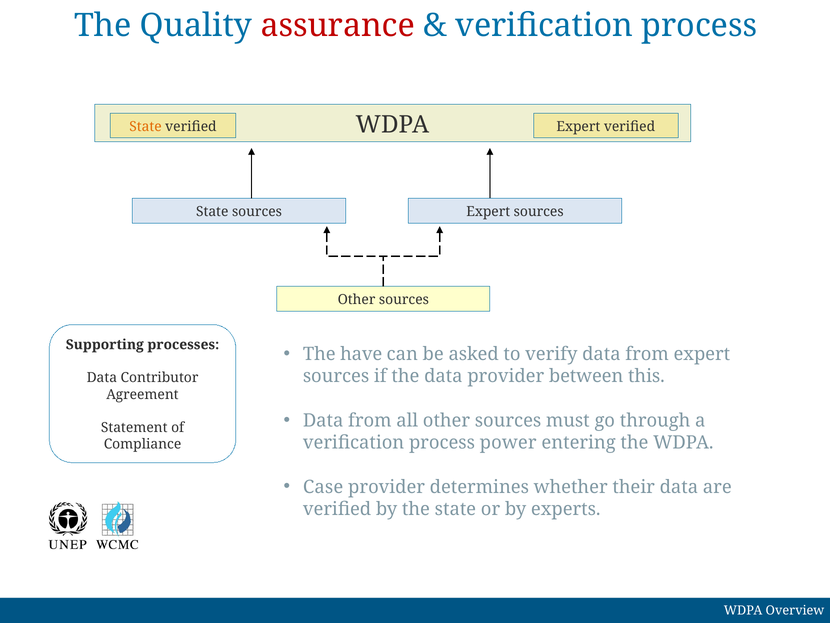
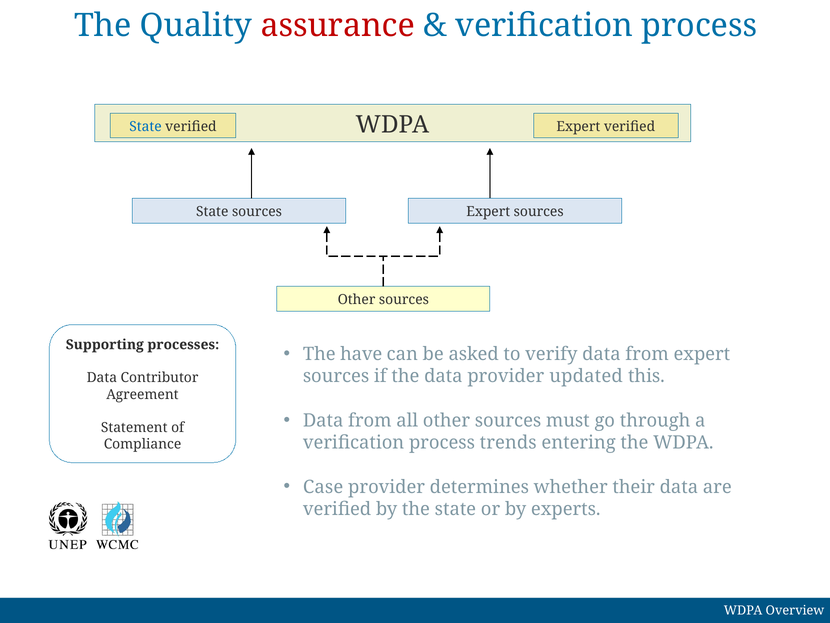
State colour: orange -> blue (146, 126)
between: between -> updated (586, 376)
power: power -> trends (508, 442)
